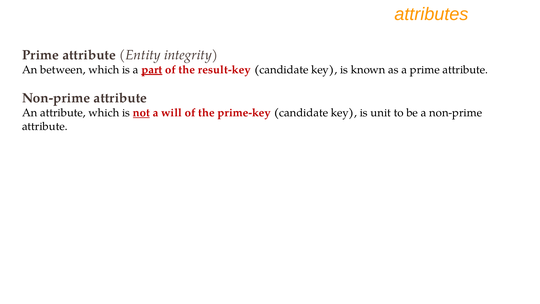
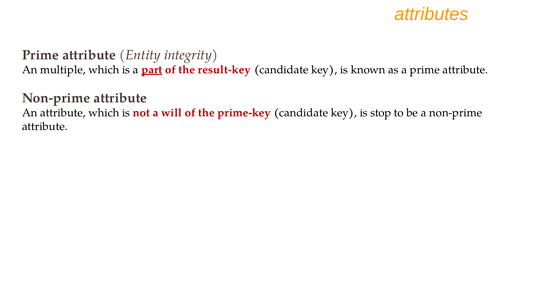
between: between -> multiple (63, 70)
not underline: present -> none (141, 113)
unit: unit -> stop (381, 113)
